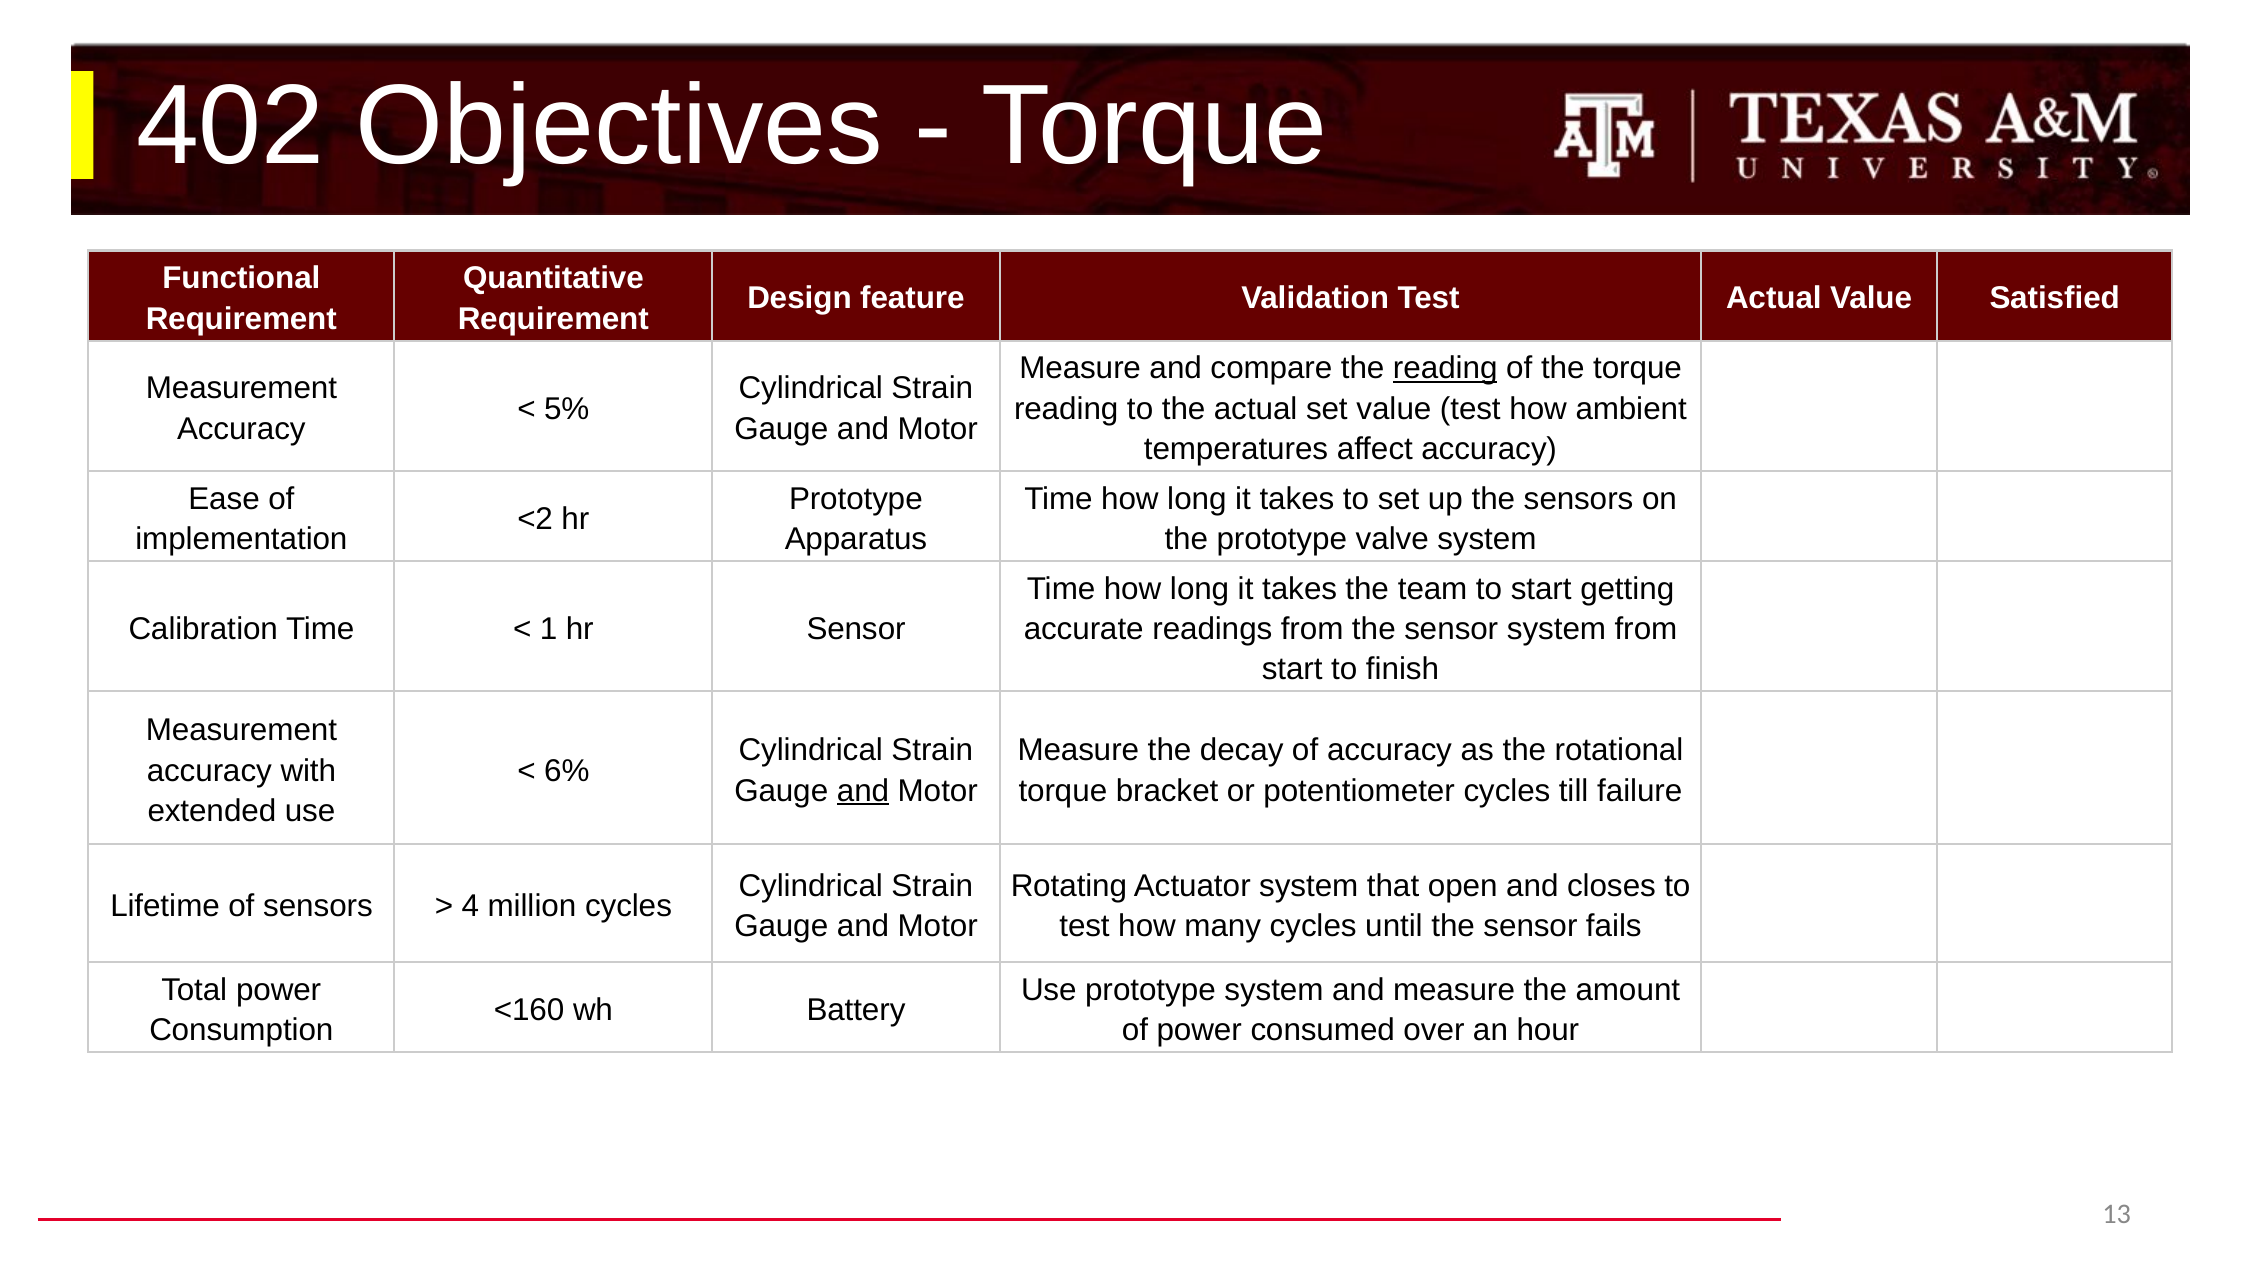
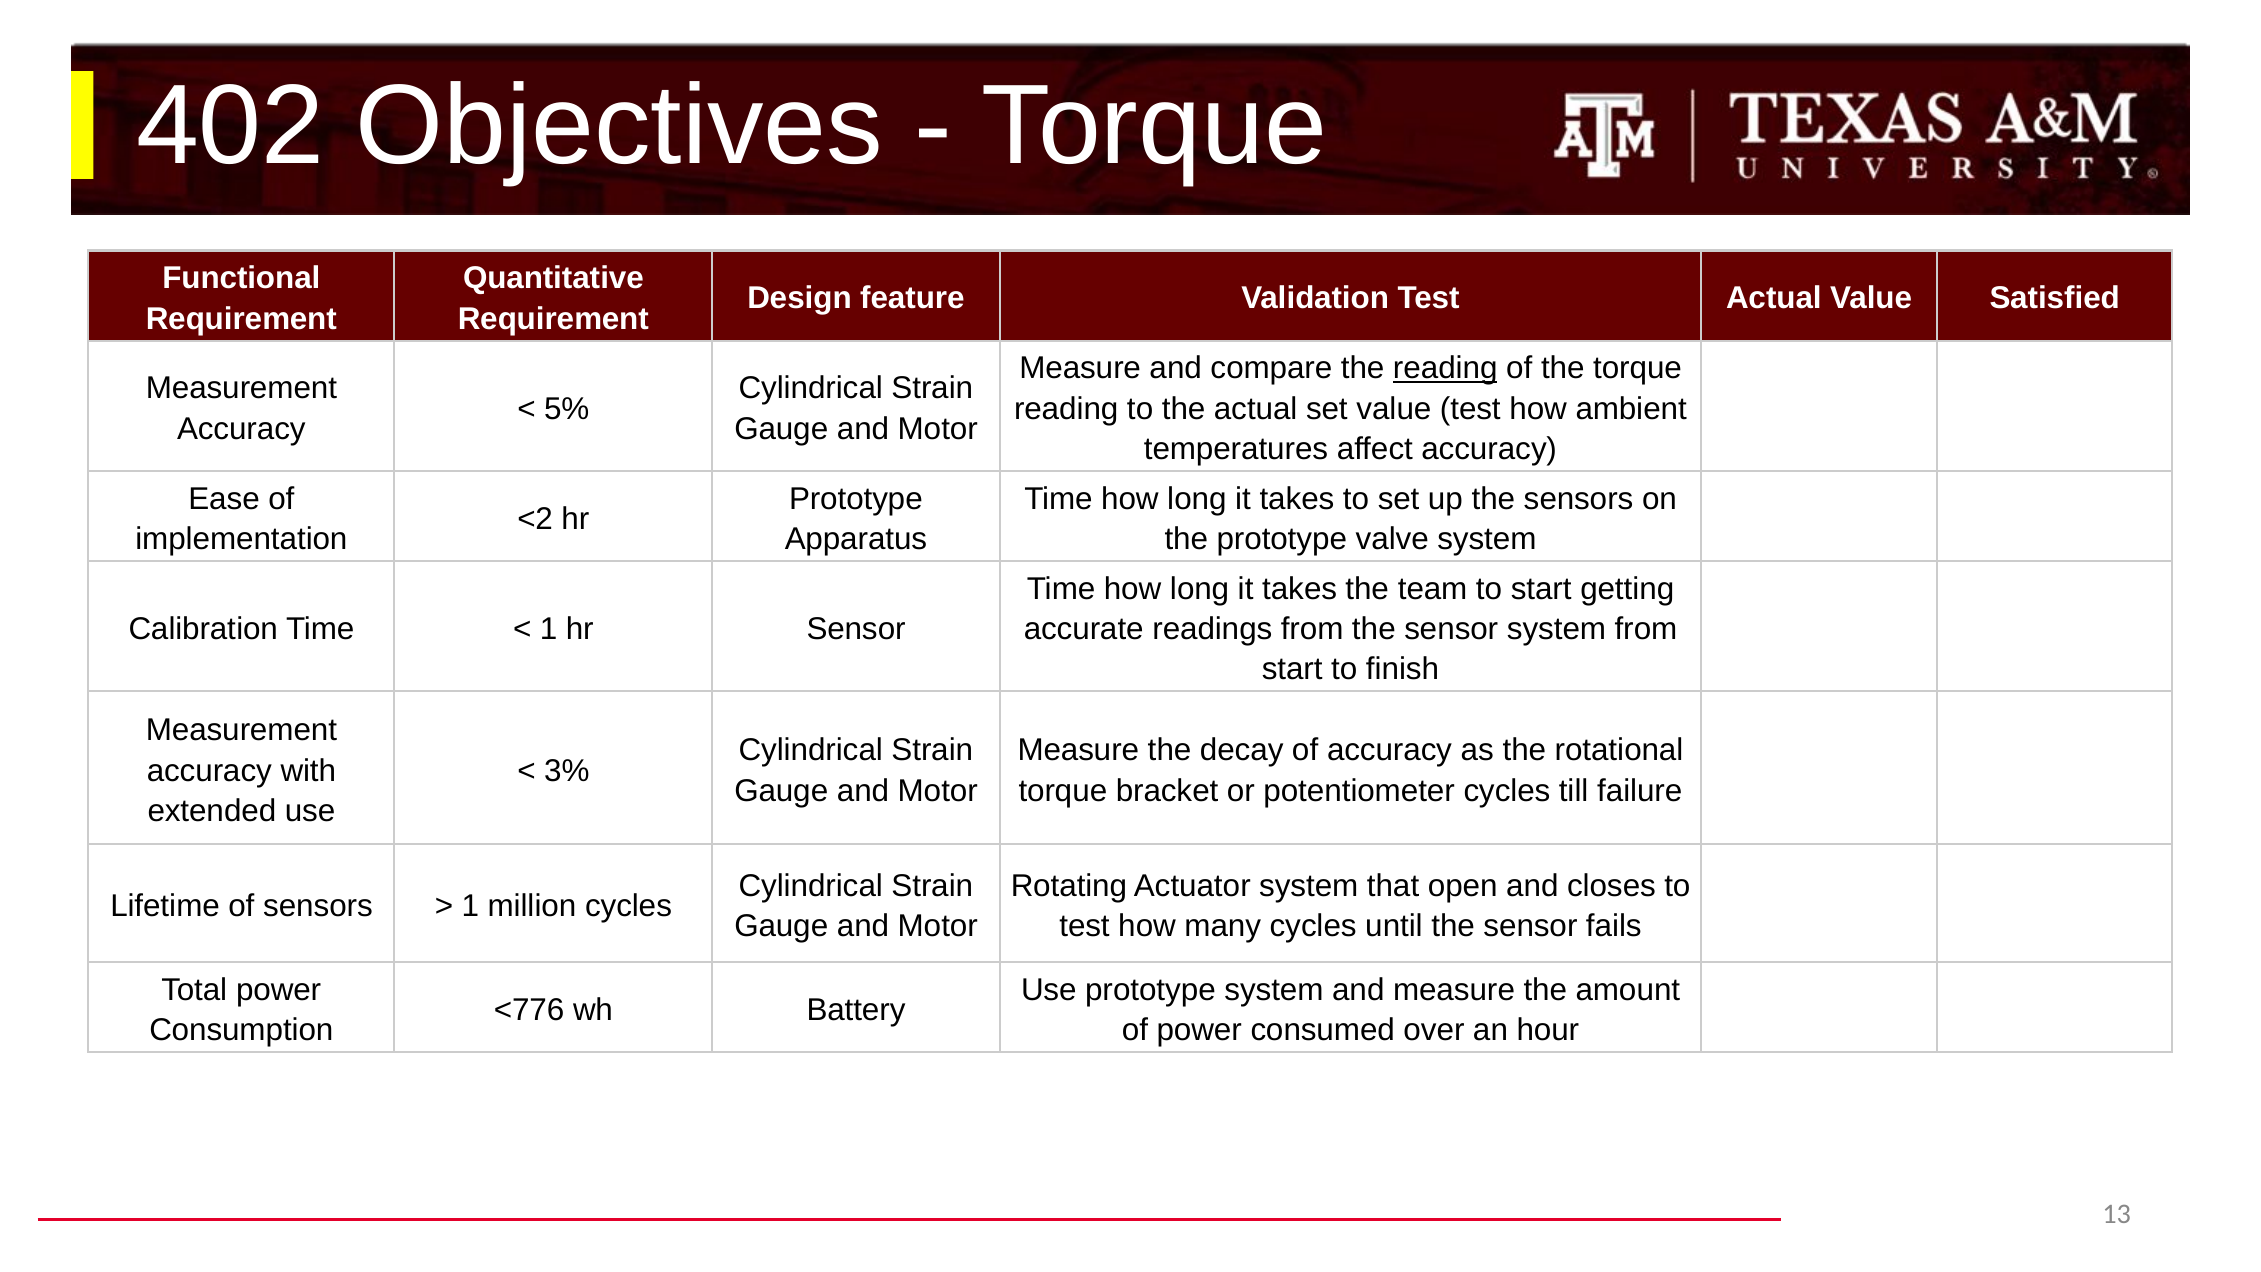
6%: 6% -> 3% (567, 771)
and underline: present -> none (863, 791)
4: 4 -> 1 (470, 906)
<160: <160 -> <776 (529, 1010)
